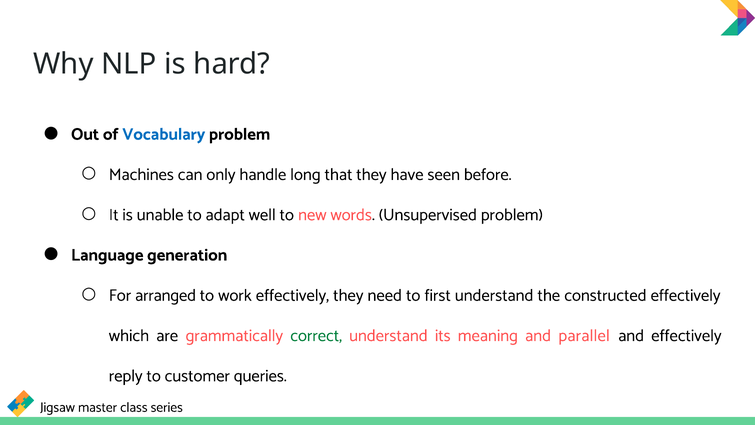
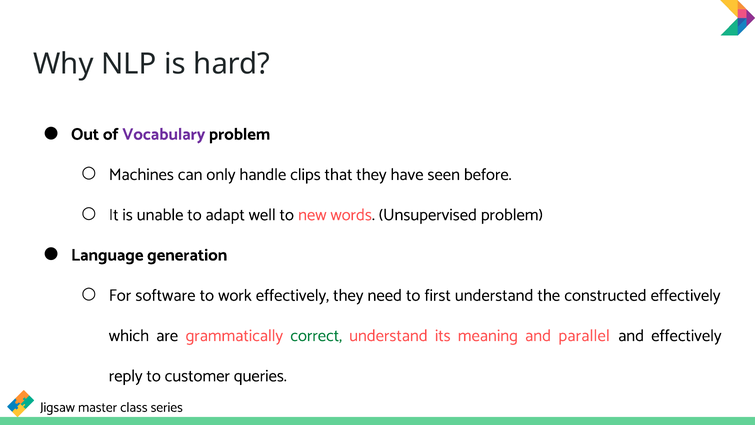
Vocabulary colour: blue -> purple (164, 134)
long: long -> clips (305, 174)
arranged: arranged -> software (165, 295)
